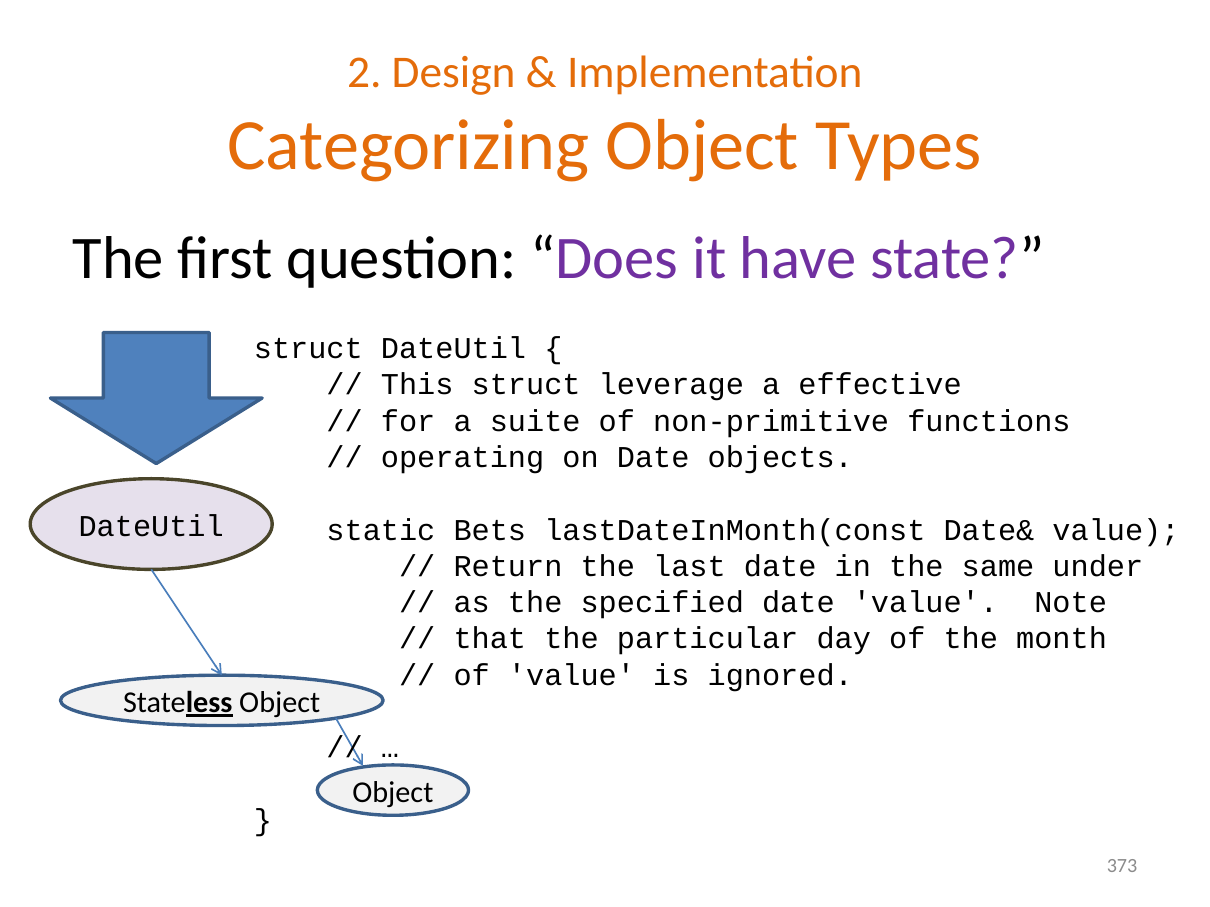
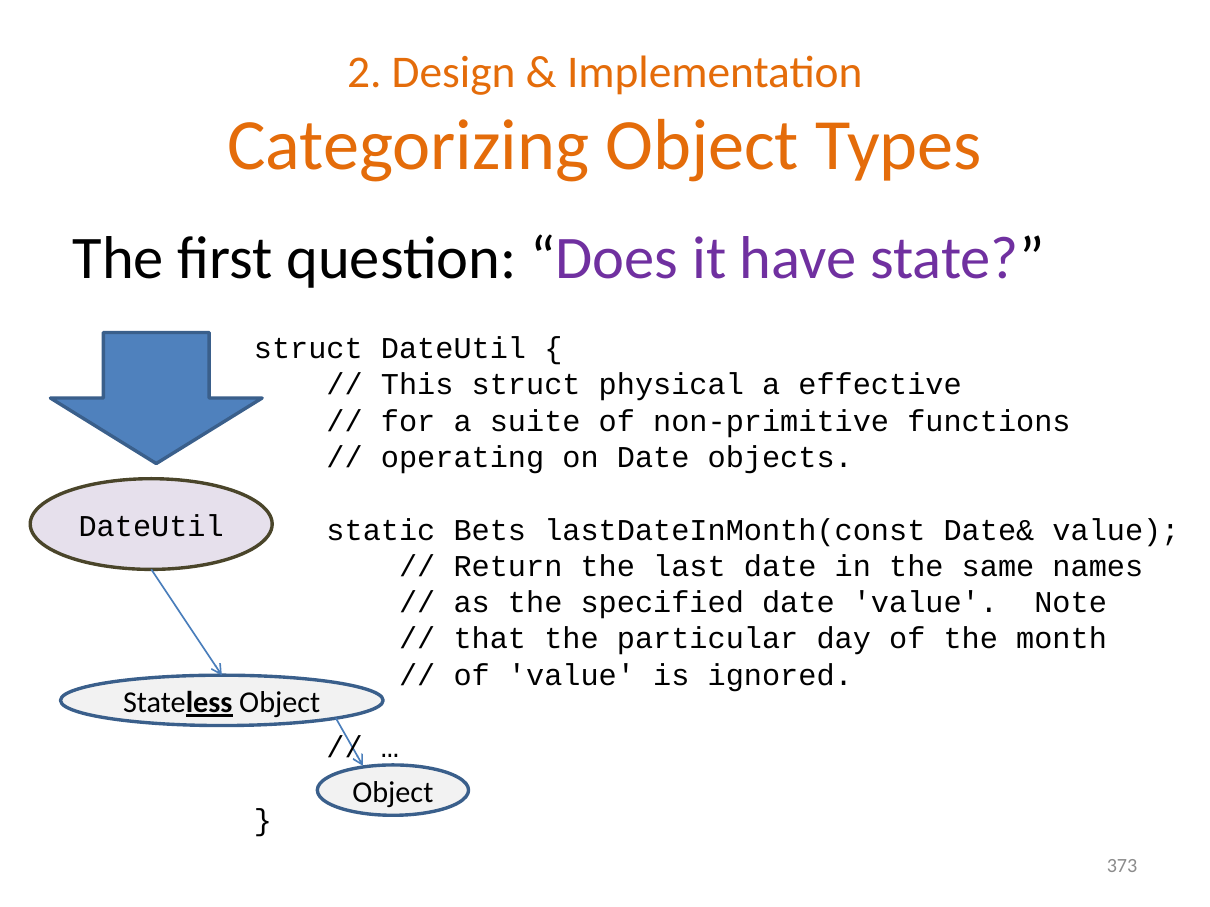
leverage: leverage -> physical (671, 385)
under: under -> names (1098, 567)
